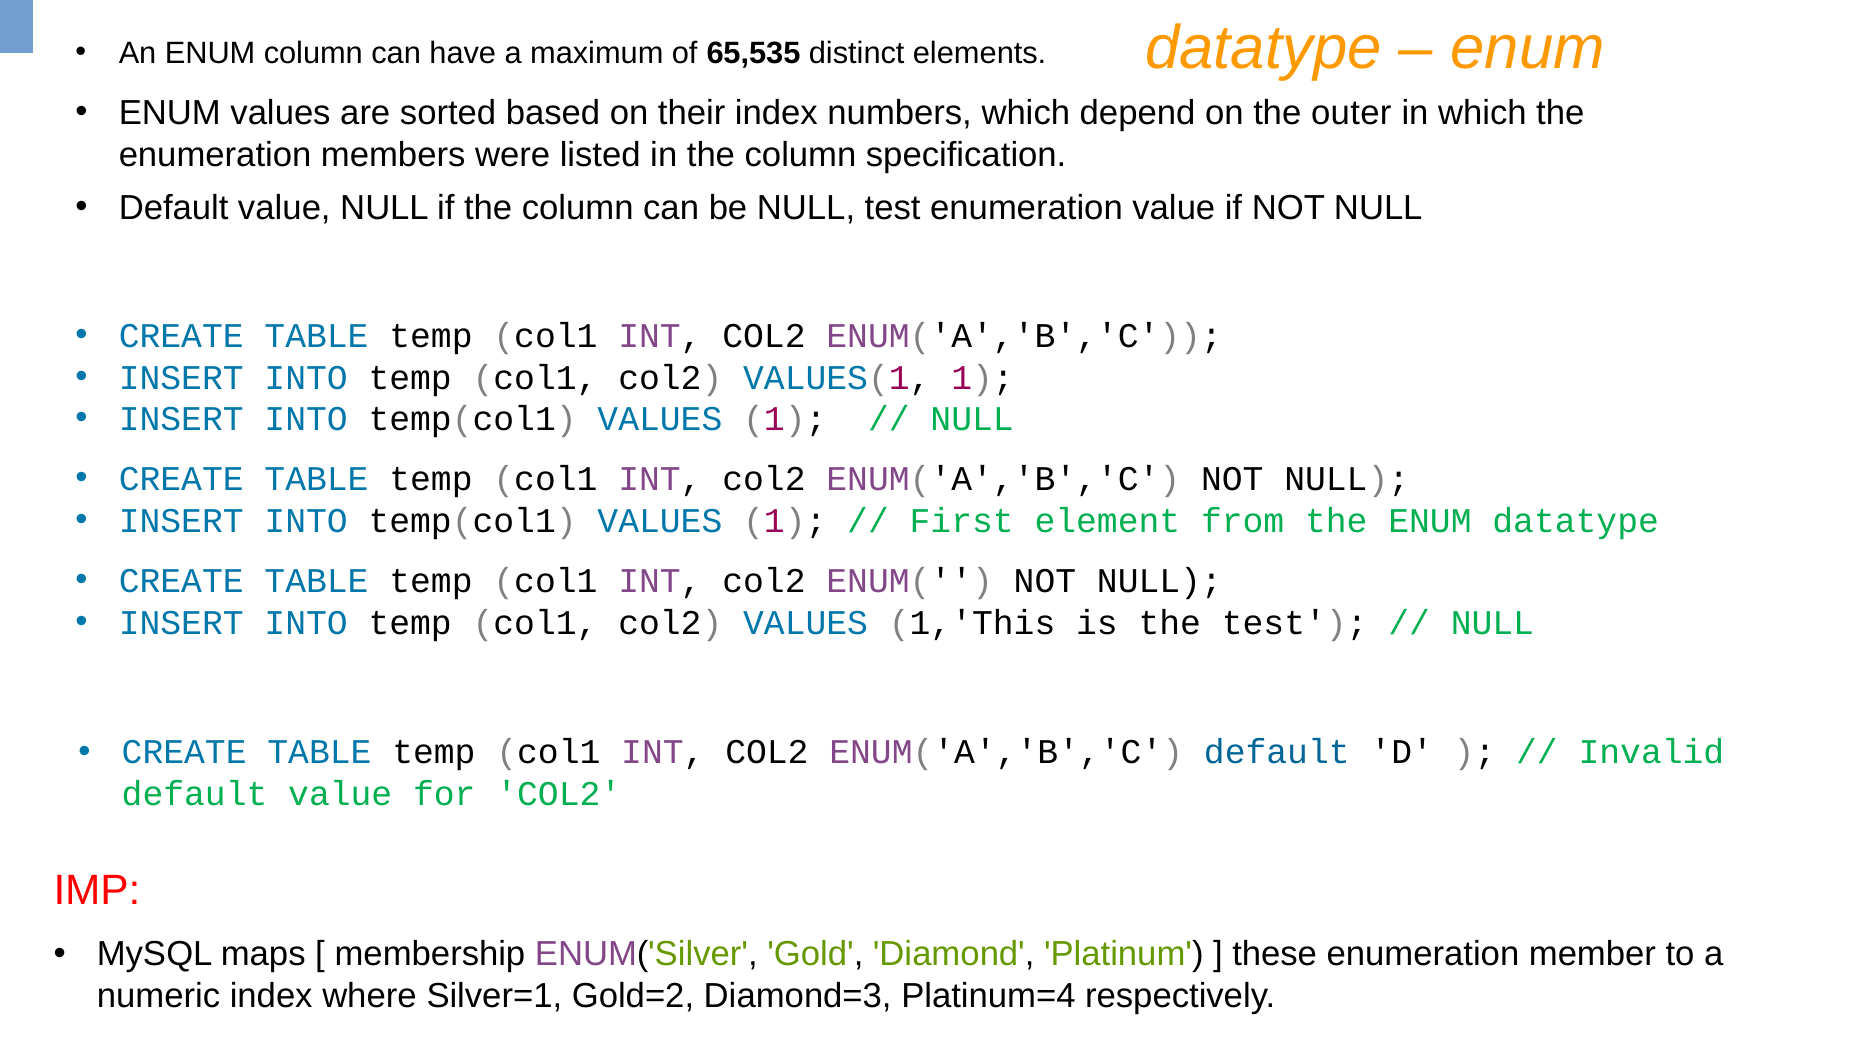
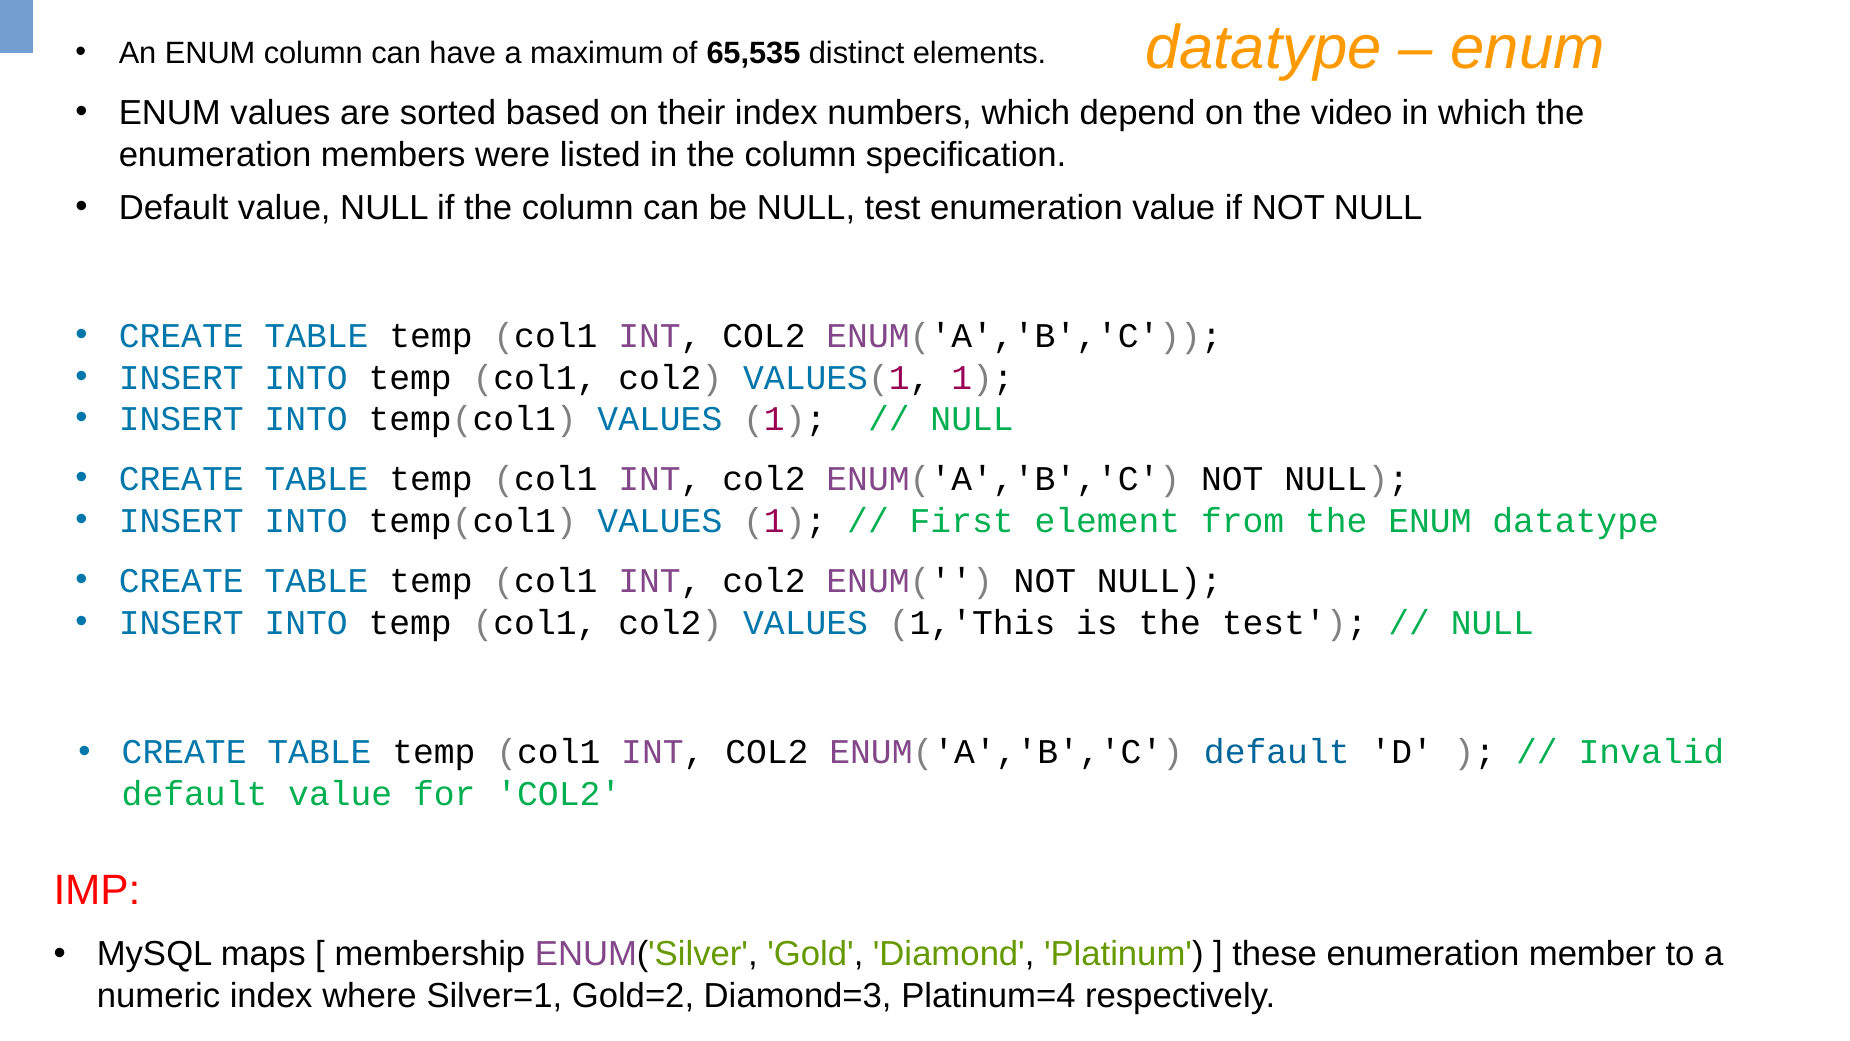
outer: outer -> video (1352, 113)
